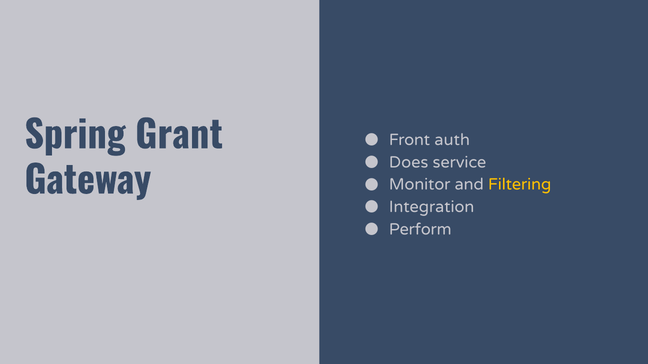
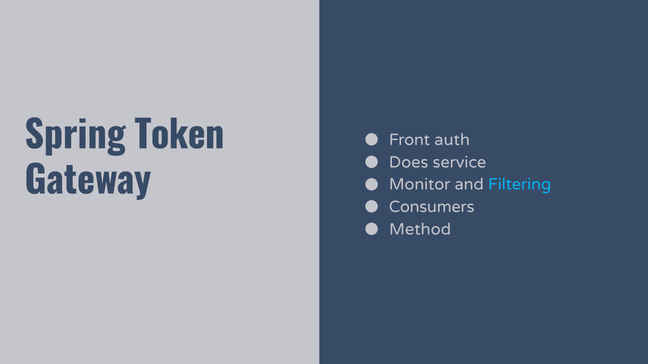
Grant: Grant -> Token (179, 136)
Filtering colour: yellow -> light blue (520, 185)
Integration: Integration -> Consumers (432, 207)
Perform: Perform -> Method (420, 230)
